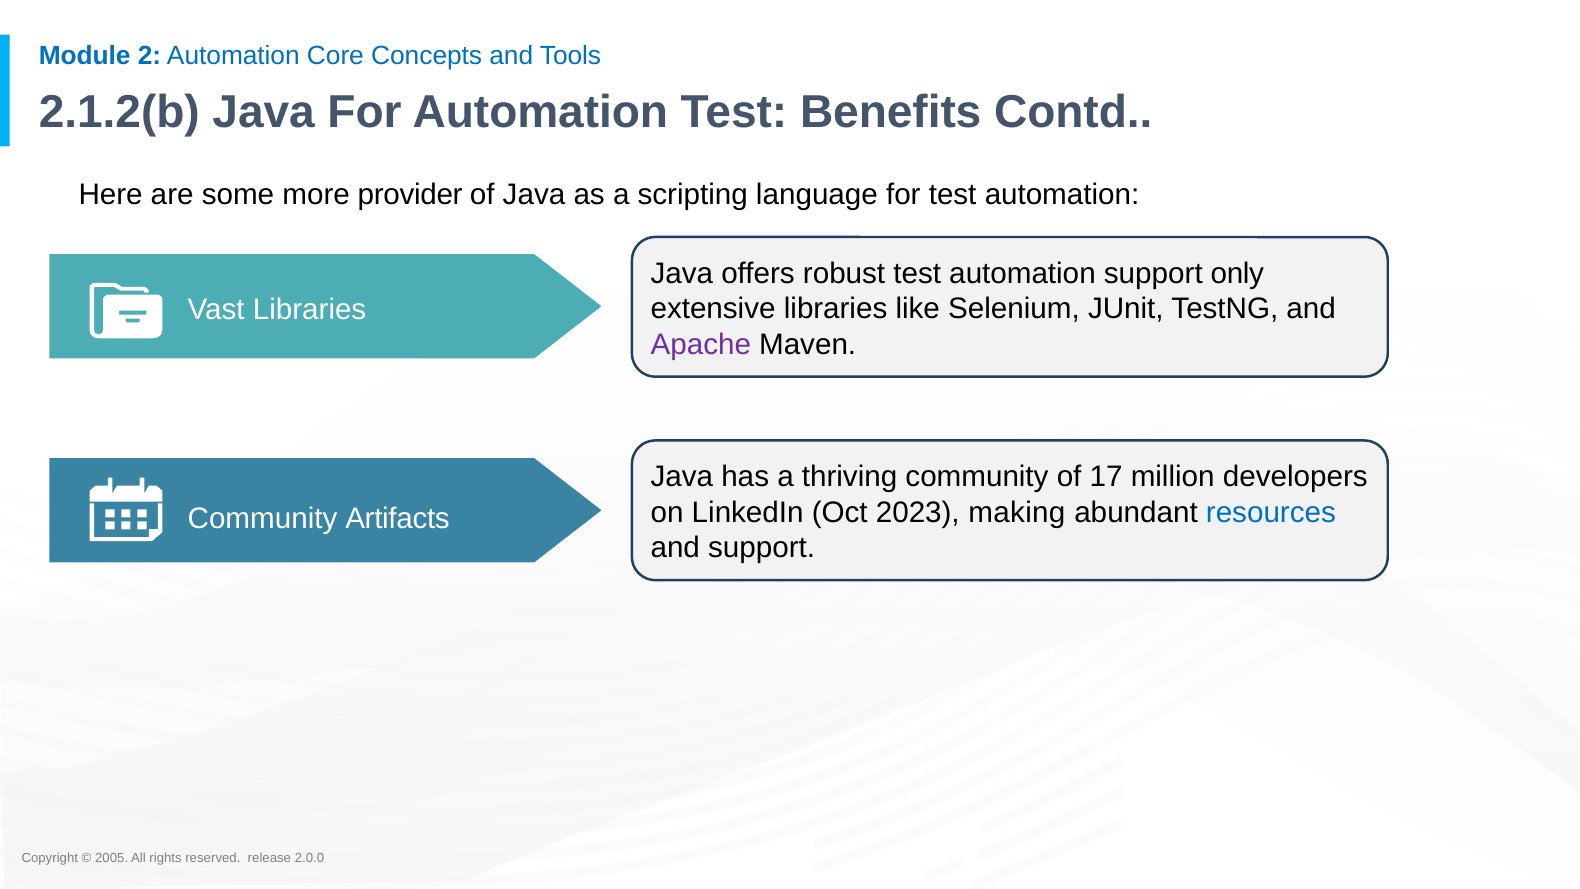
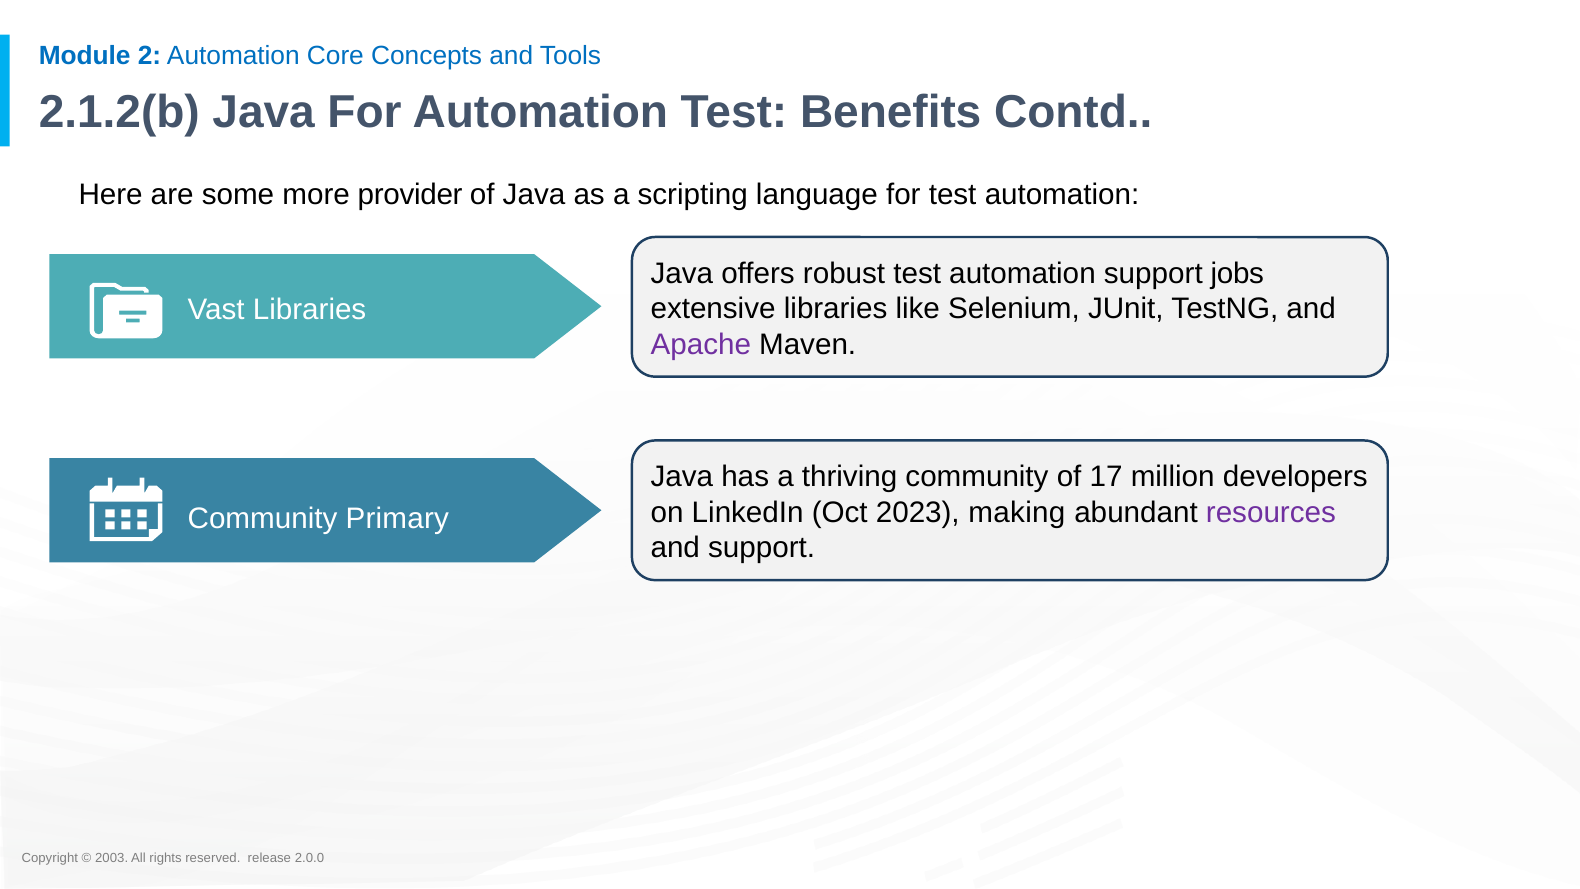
only: only -> jobs (1237, 273)
resources colour: blue -> purple (1271, 512)
Artifacts: Artifacts -> Primary (397, 519)
2005: 2005 -> 2003 (112, 858)
